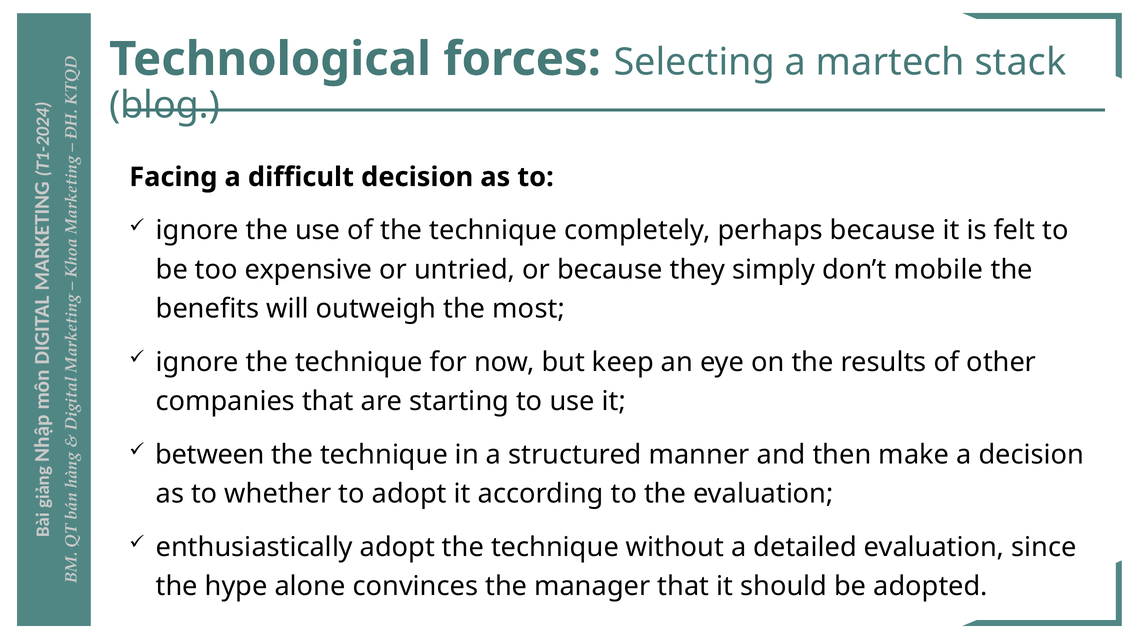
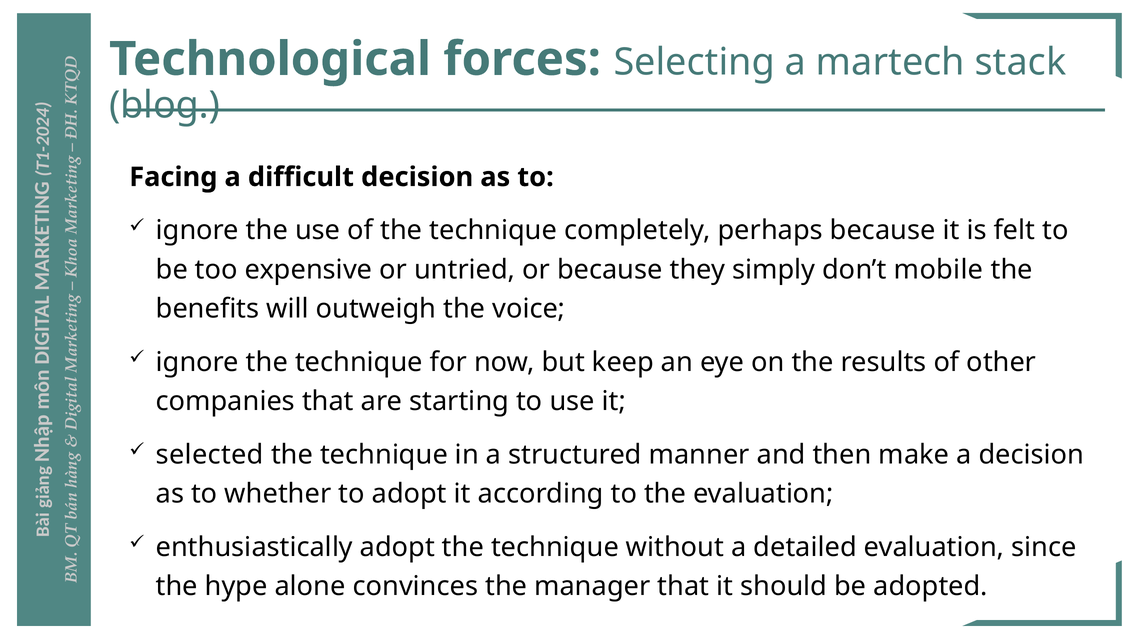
most: most -> voice (529, 309)
between: between -> selected (210, 455)
